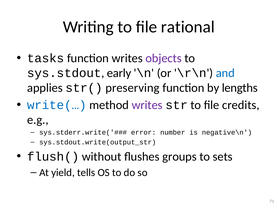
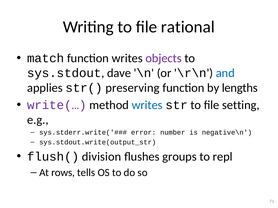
tasks: tasks -> match (46, 58)
early: early -> dave (119, 73)
write(… colour: blue -> purple (57, 105)
writes colour: purple -> blue (147, 105)
credits: credits -> setting (241, 105)
without: without -> division (102, 157)
sets: sets -> repl (223, 157)
yield: yield -> rows (63, 173)
